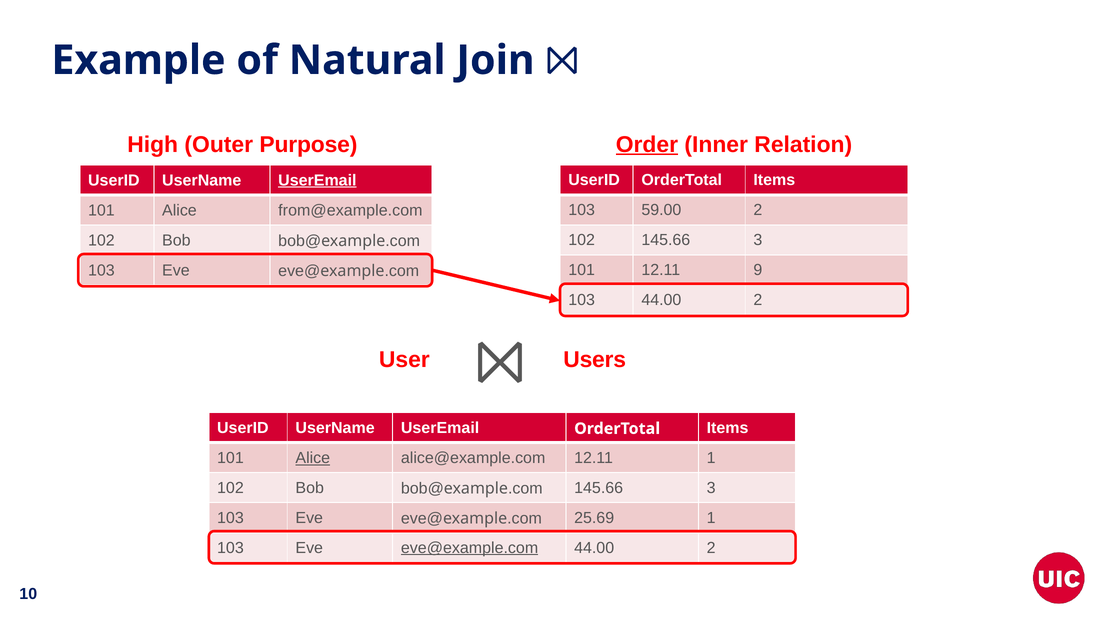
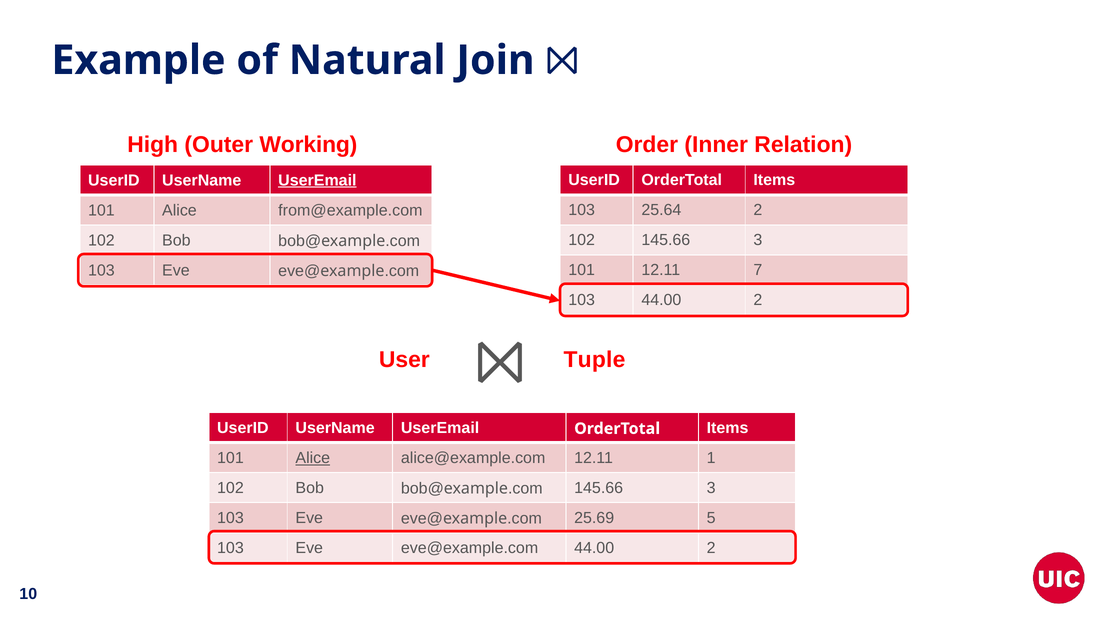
Purpose: Purpose -> Working (308, 144)
Order underline: present -> none (647, 145)
59.00: 59.00 -> 25.64 (661, 210)
9: 9 -> 7 (758, 270)
Users: Users -> Tuple (594, 360)
25.69 1: 1 -> 5 (711, 518)
eve@example.com underline: present -> none (470, 548)
